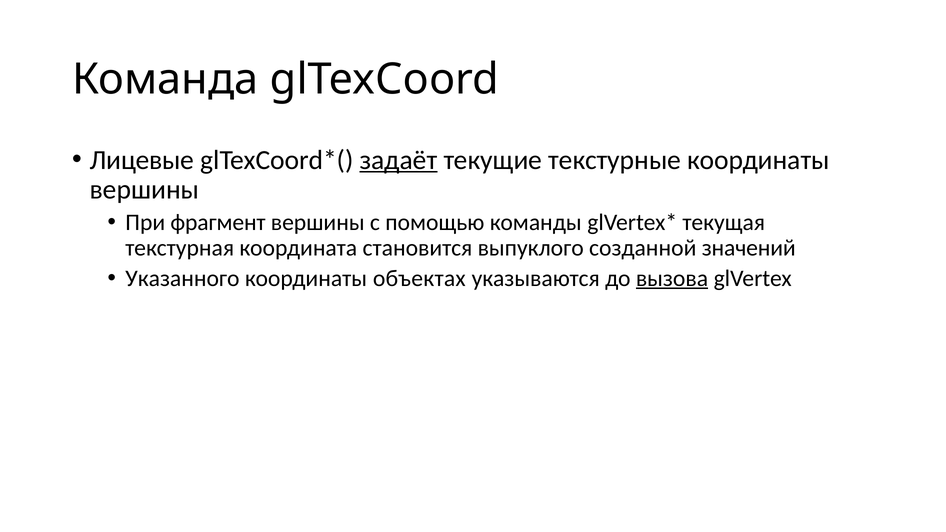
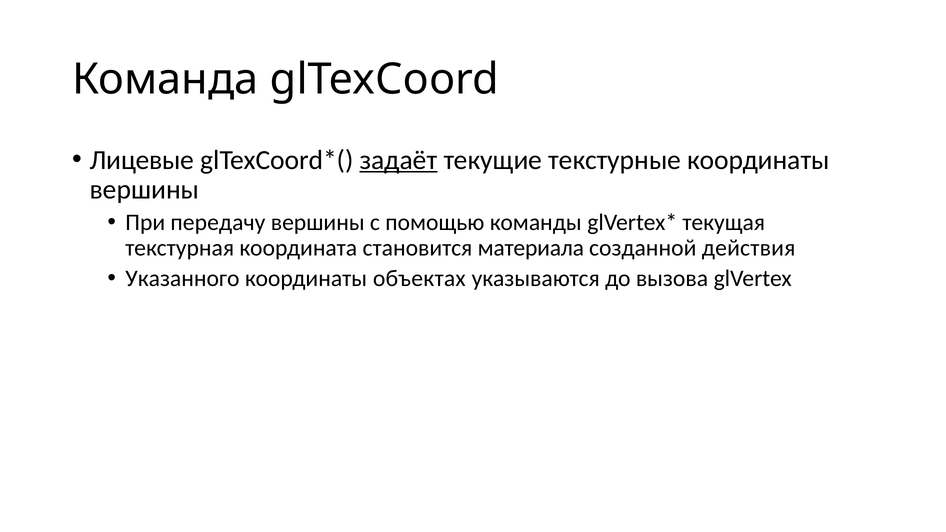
фрагмент: фрагмент -> передачу (218, 222)
выпуклого: выпуклого -> материала (531, 248)
значений: значений -> действия (749, 248)
вызова underline: present -> none (672, 278)
